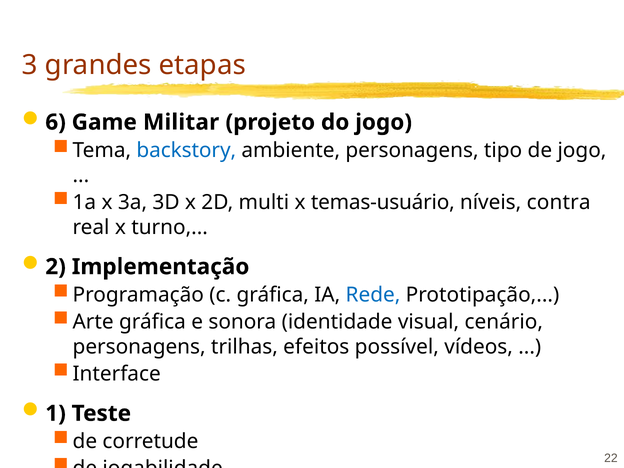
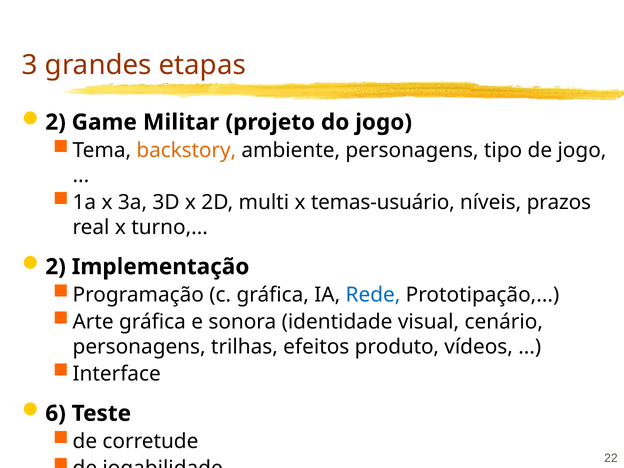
6: 6 -> 2 (56, 122)
backstory colour: blue -> orange (186, 150)
contra: contra -> prazos (559, 202)
possível: possível -> produto (397, 347)
1: 1 -> 6 (56, 413)
